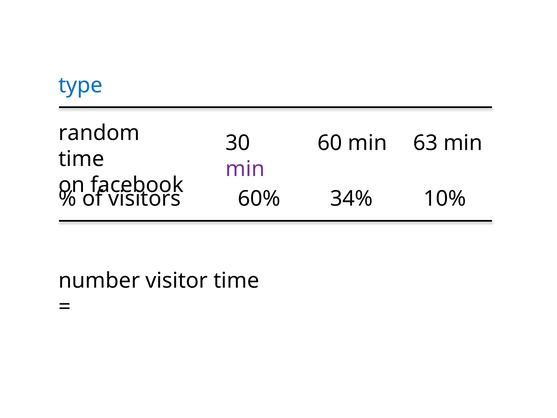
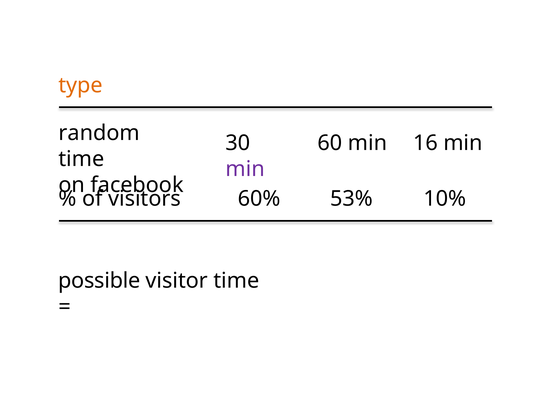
type colour: blue -> orange (81, 85)
63: 63 -> 16 (426, 143)
34%: 34% -> 53% (351, 199)
number: number -> possible (99, 281)
